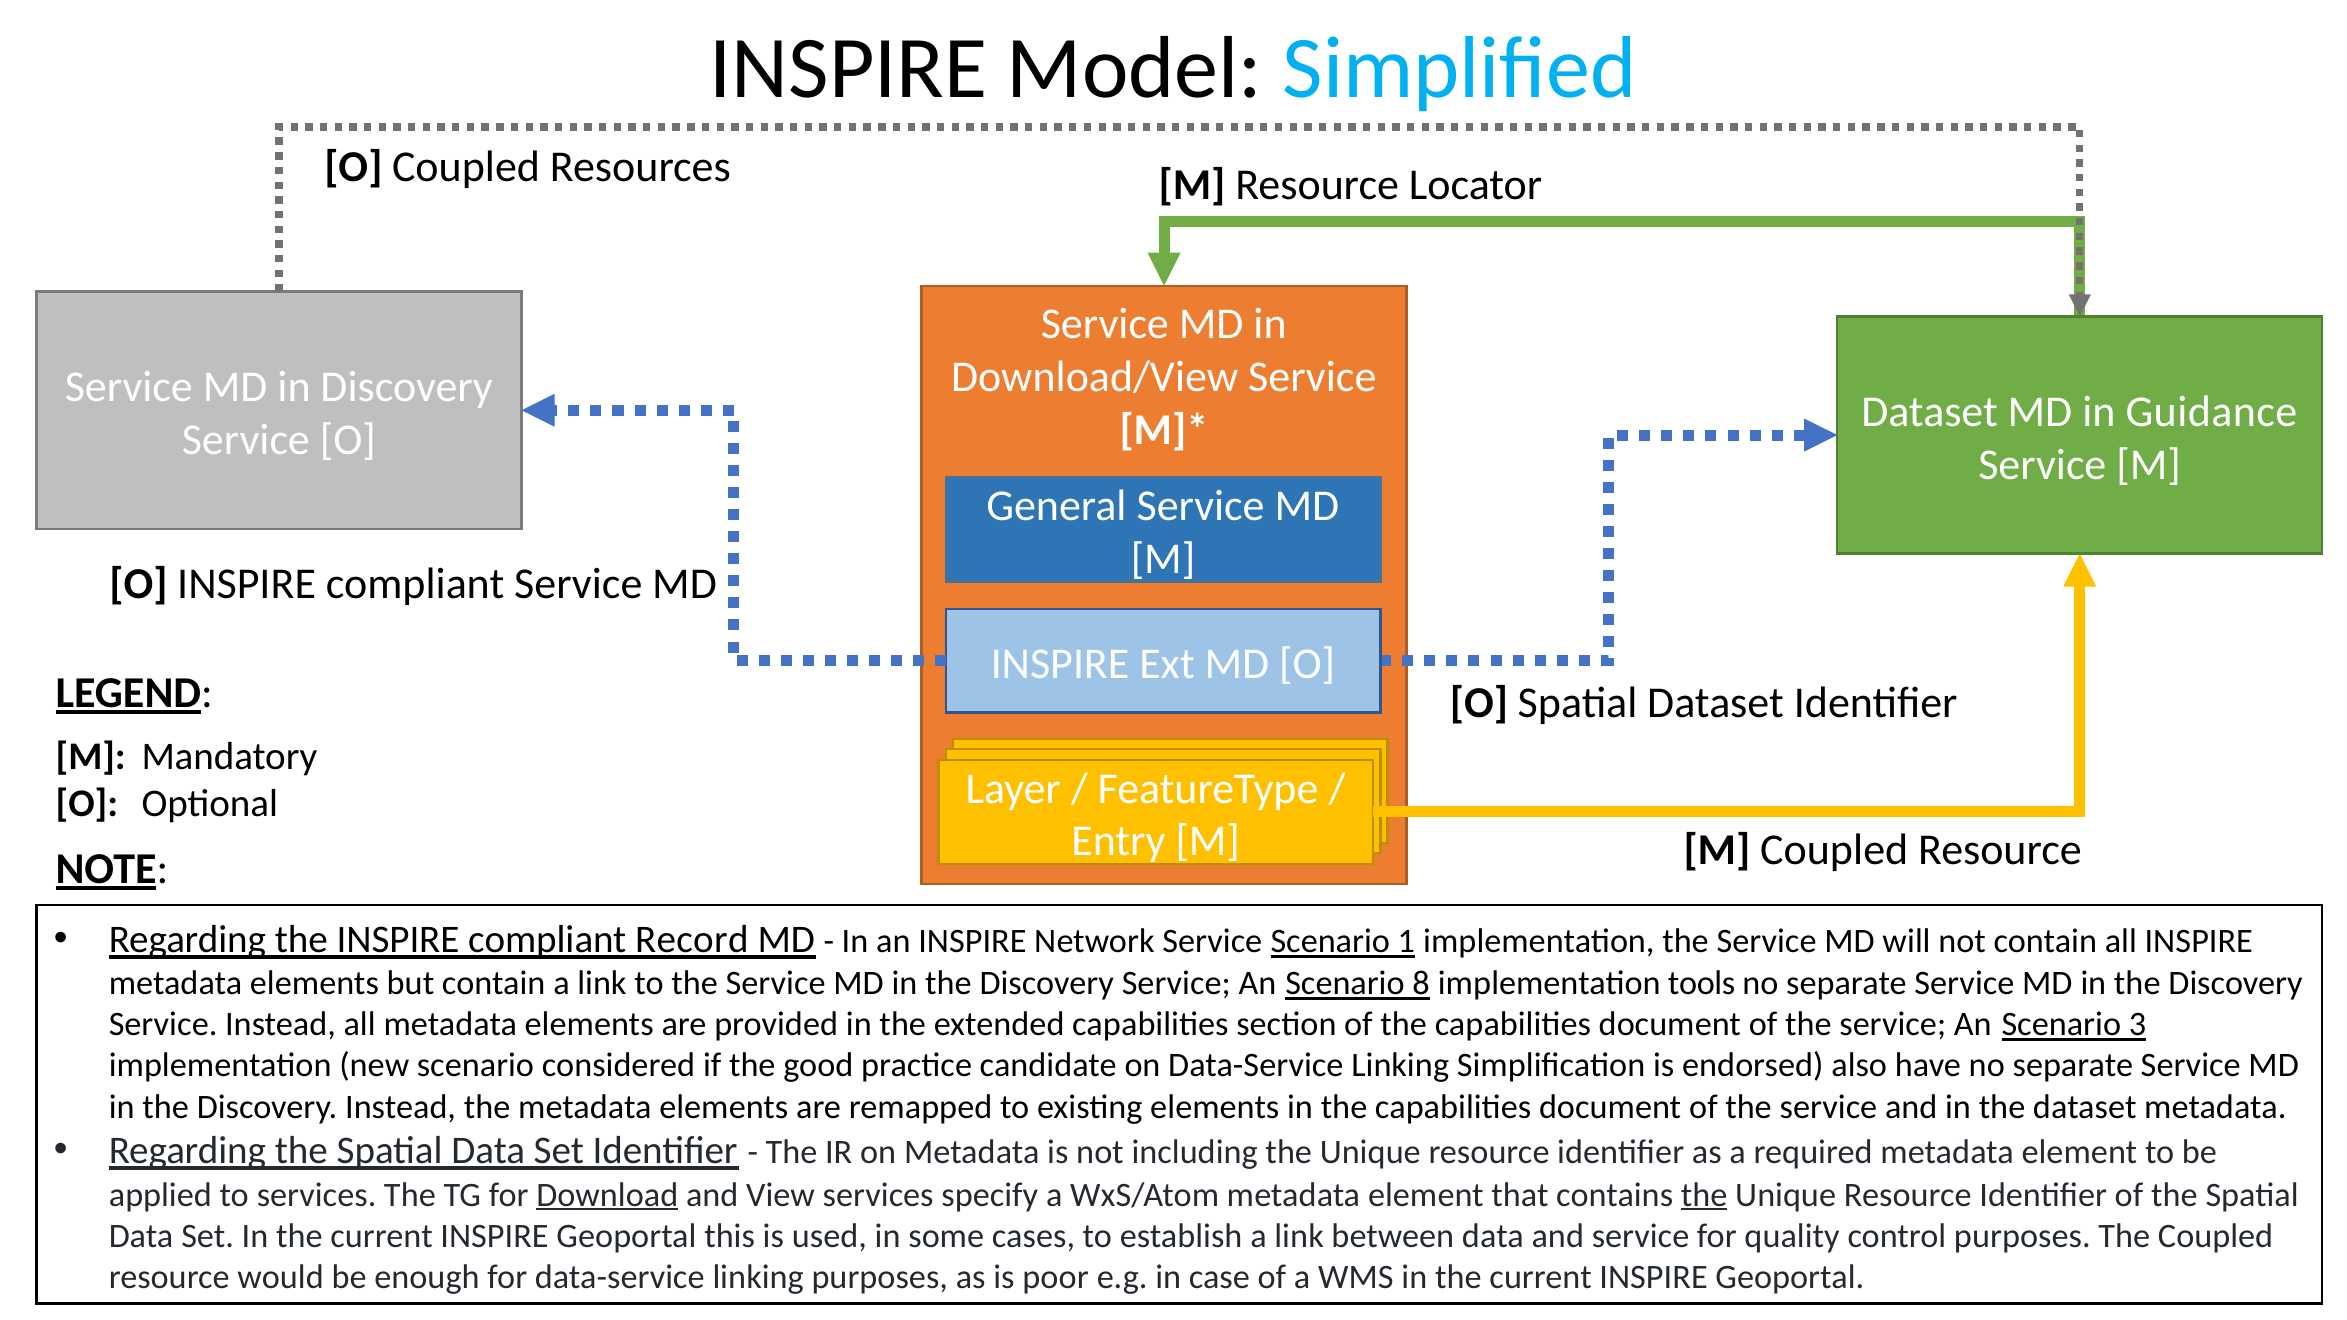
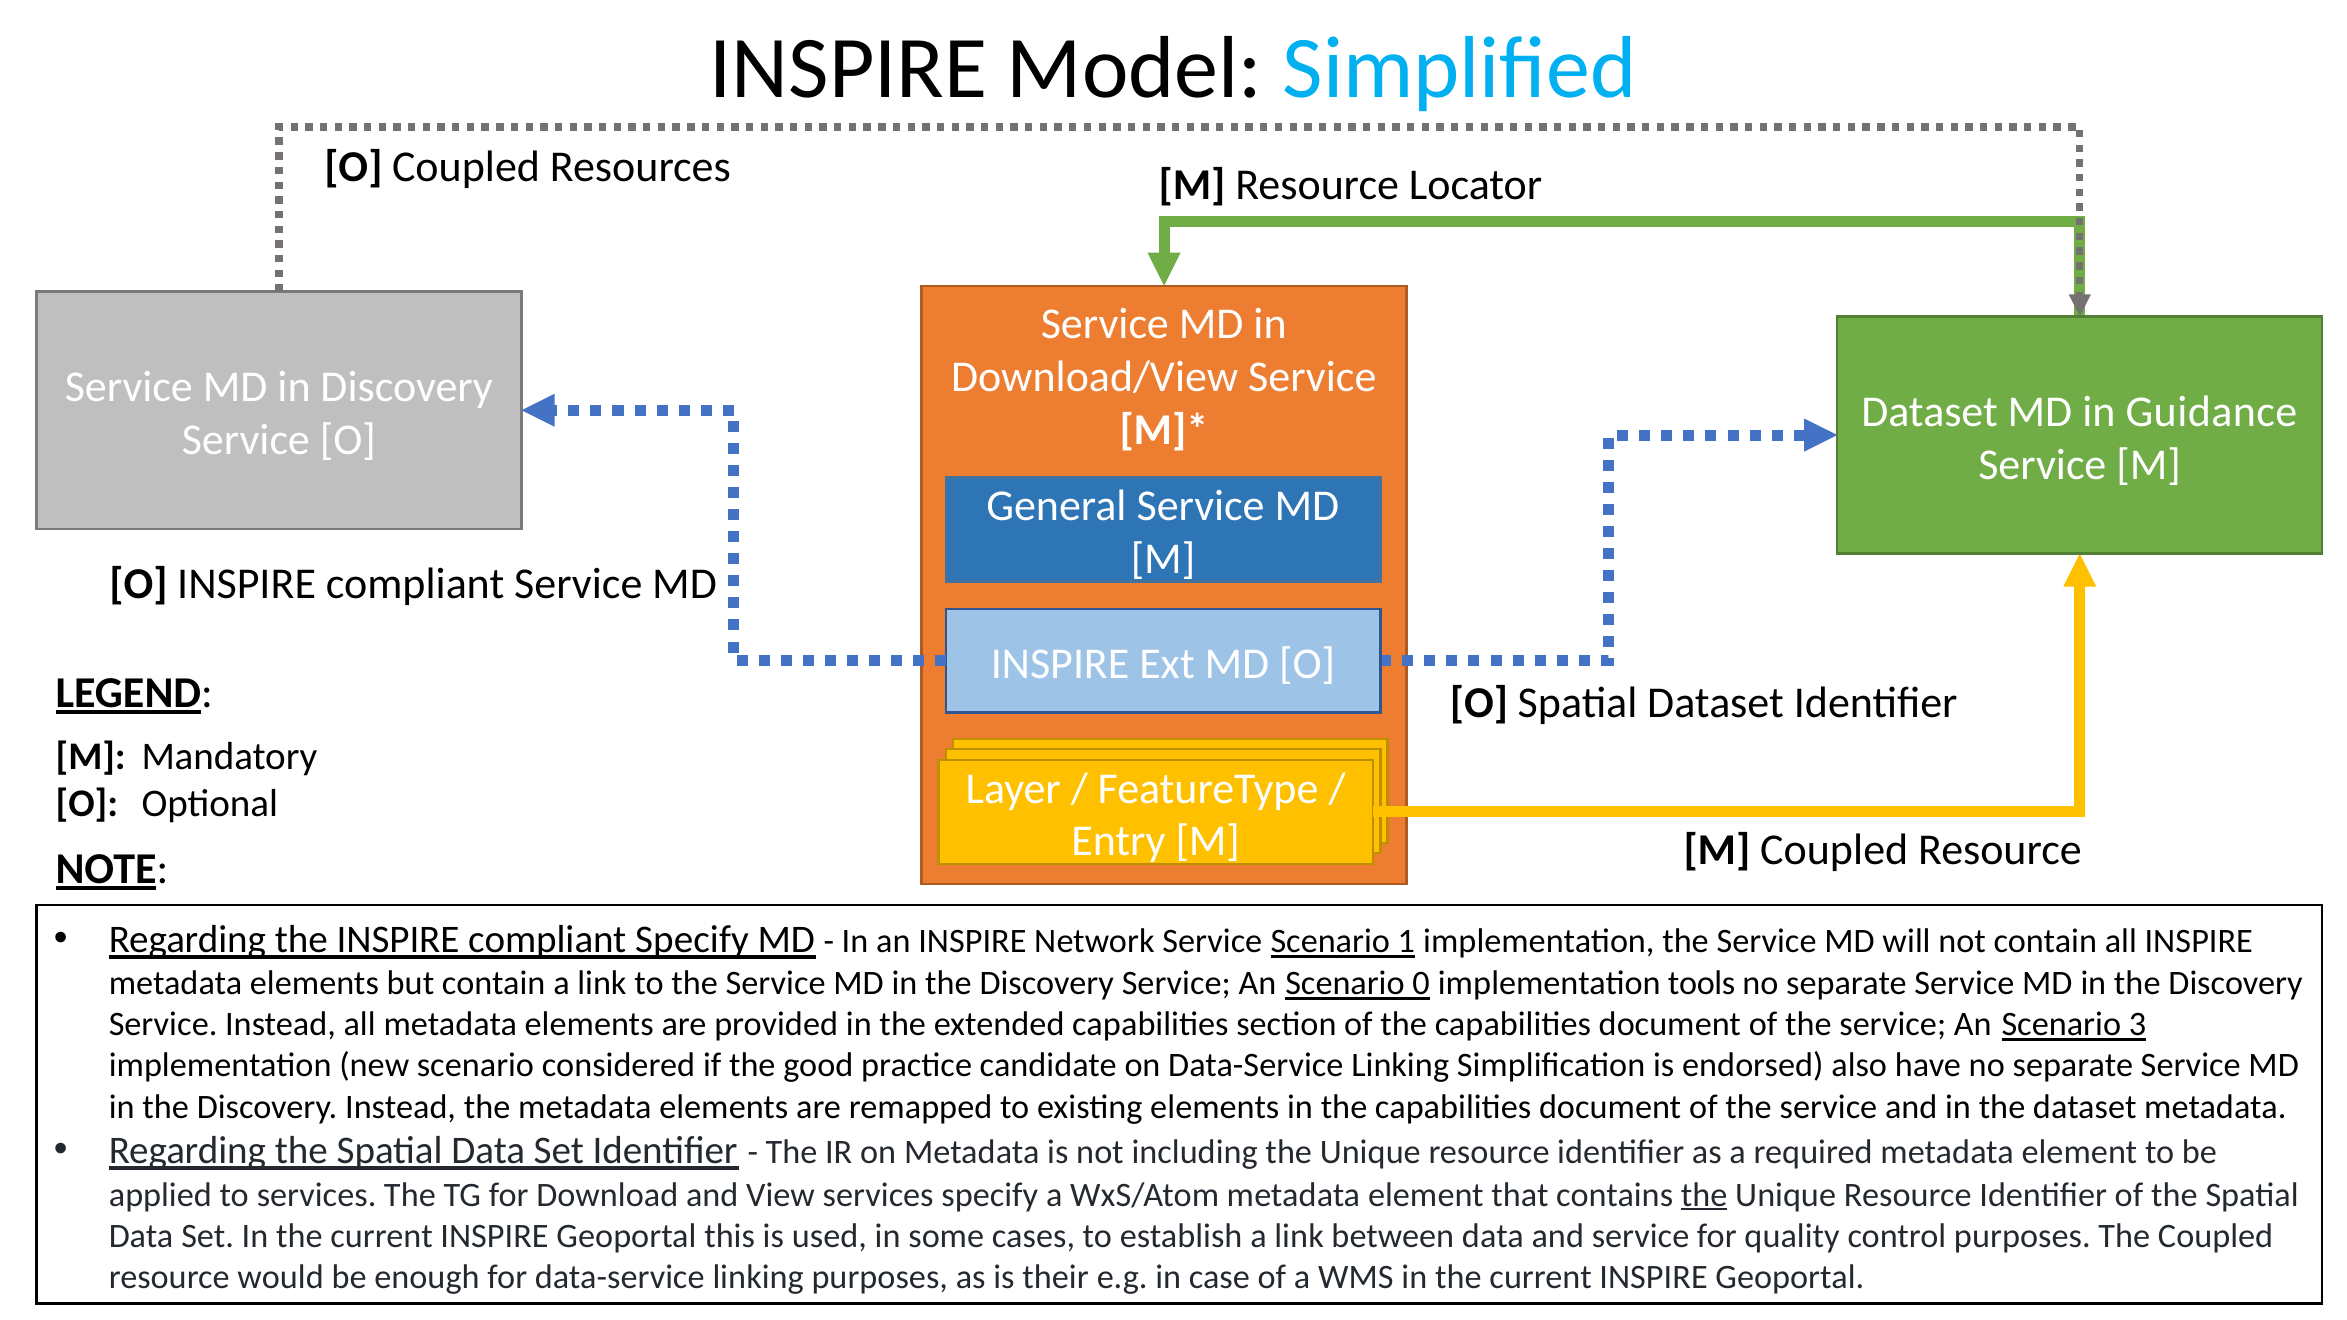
compliant Record: Record -> Specify (692, 940)
8: 8 -> 0 (1421, 984)
Download underline: present -> none (607, 1195)
poor: poor -> their (1056, 1277)
